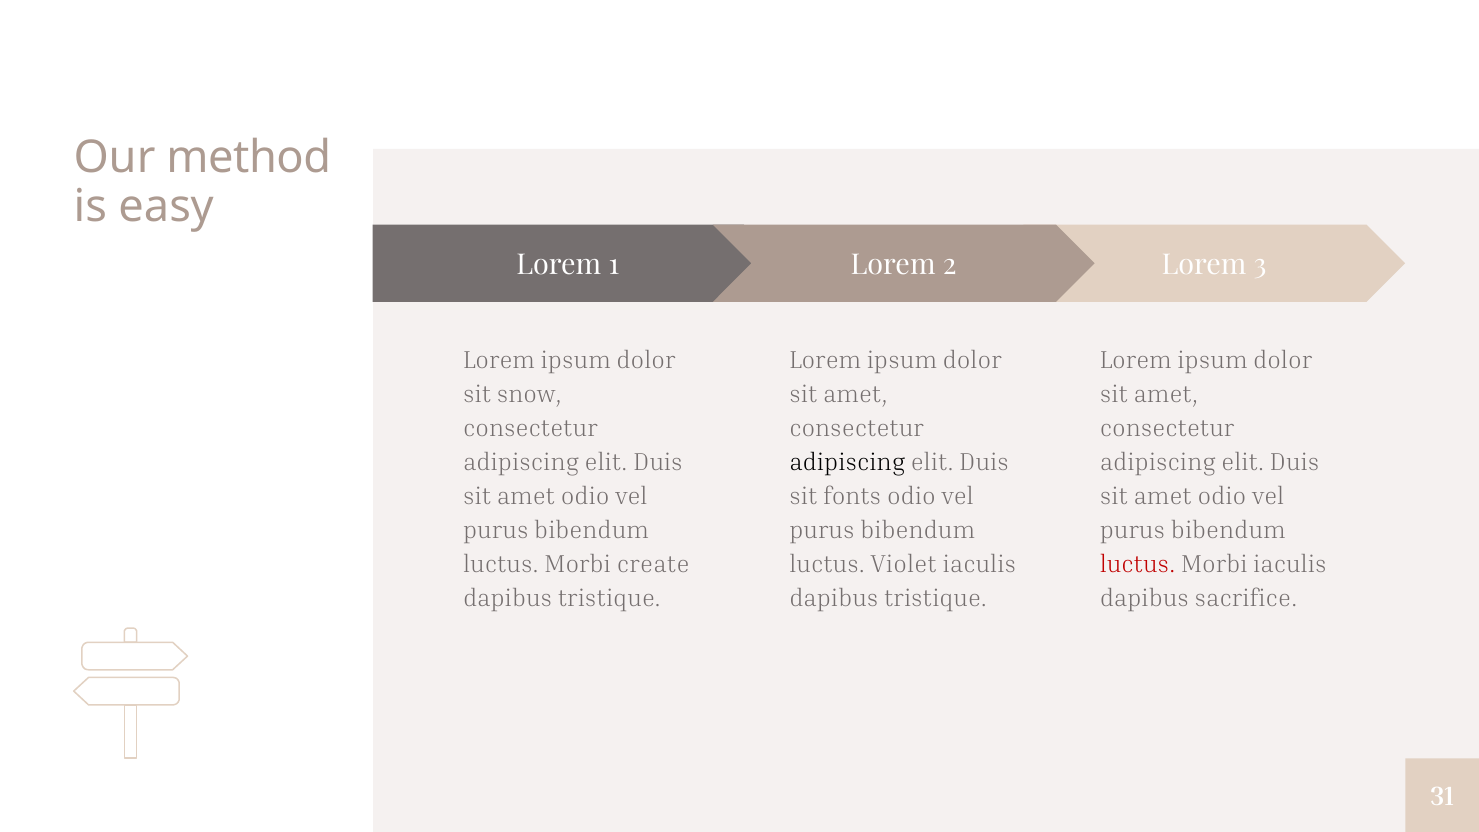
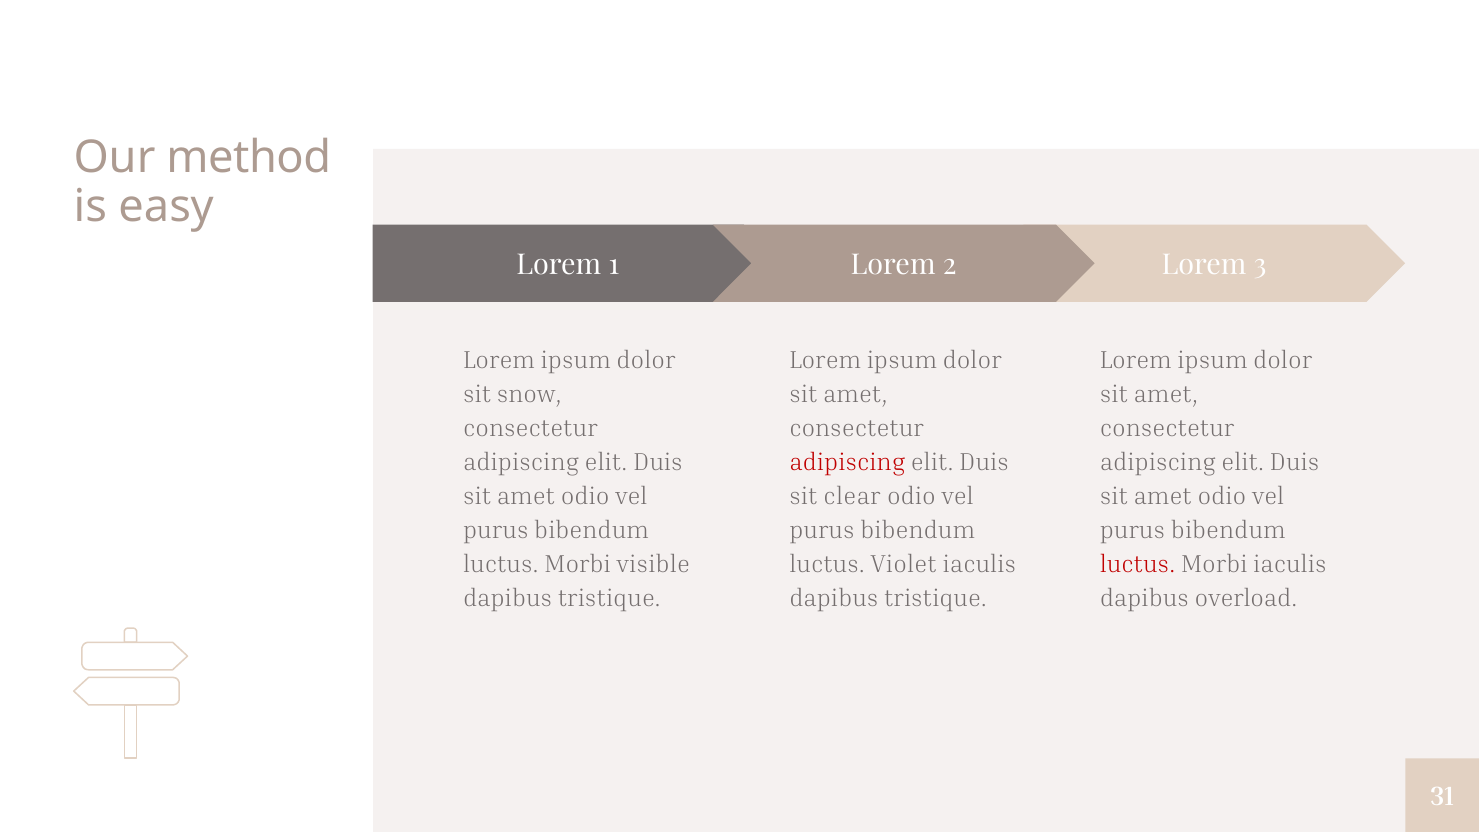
adipiscing colour: black -> red (847, 463)
fonts: fonts -> clear (852, 497)
create: create -> visible (653, 565)
sacrifice: sacrifice -> overload (1246, 599)
